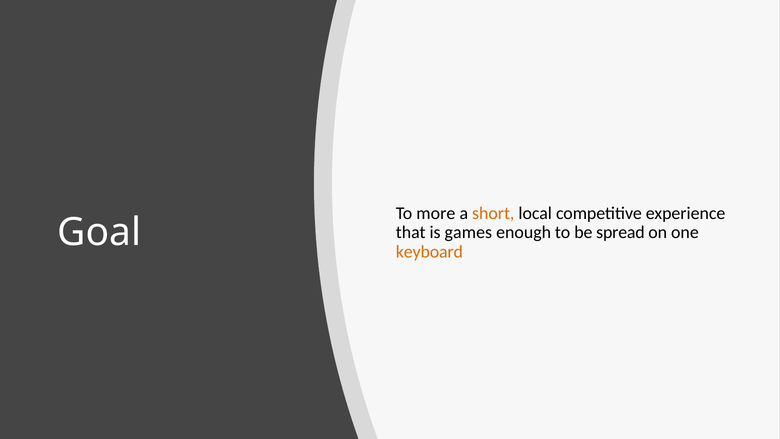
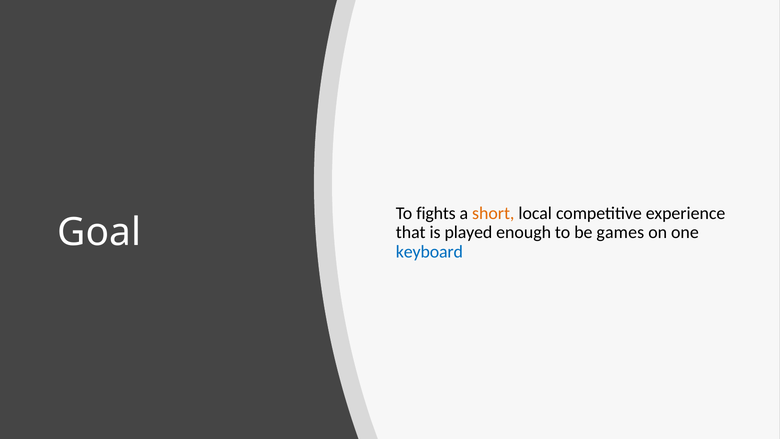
more: more -> fights (436, 213)
games: games -> played (468, 232)
spread: spread -> games (620, 232)
keyboard colour: orange -> blue (429, 252)
